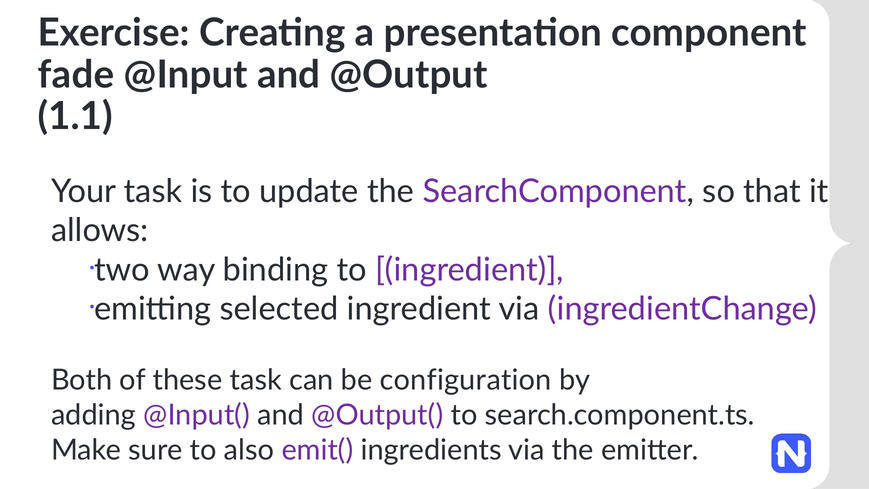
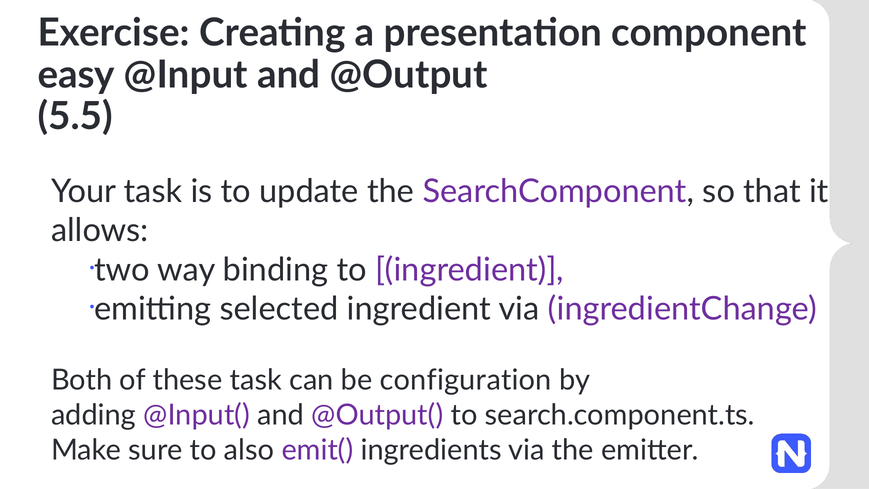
fade: fade -> easy (76, 75)
1.1: 1.1 -> 5.5 (75, 117)
